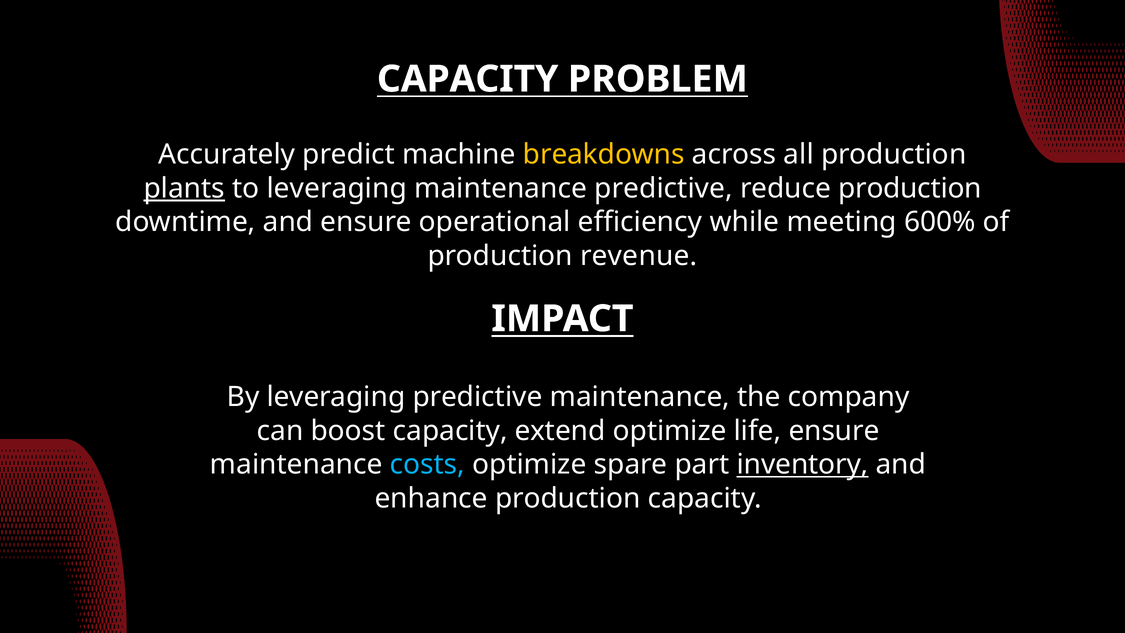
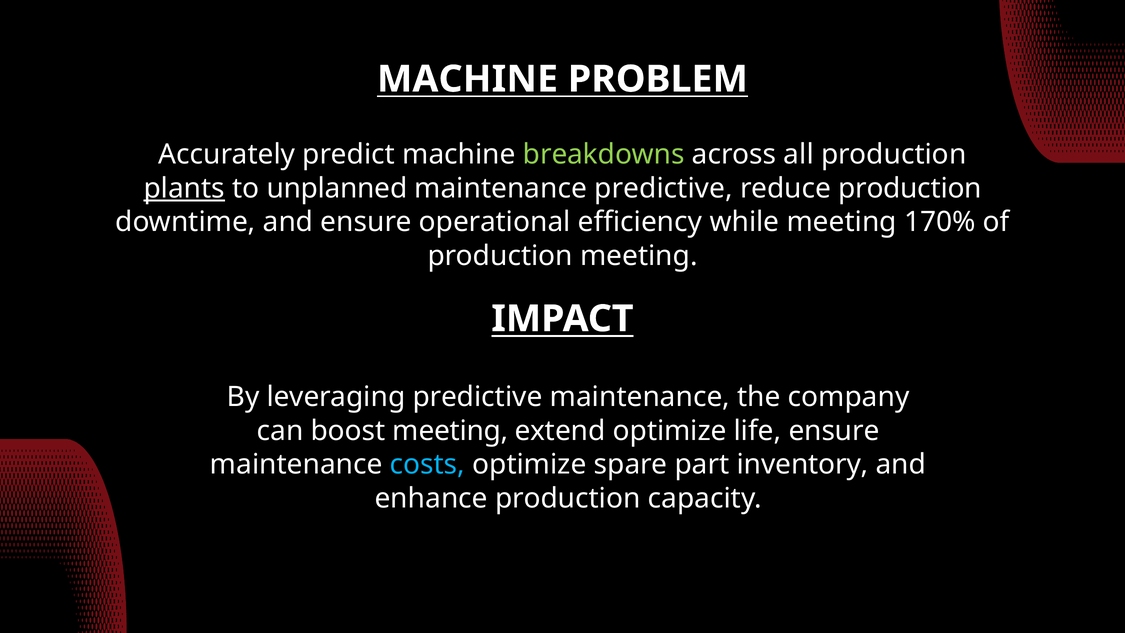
CAPACITY: CAPACITY -> MACHINE (467, 79)
breakdowns colour: yellow -> light green (604, 155)
to leveraging: leveraging -> unplanned (337, 188)
600%: 600% -> 170% (940, 222)
production revenue: revenue -> meeting (639, 256)
boost capacity: capacity -> meeting (450, 431)
inventory underline: present -> none (803, 465)
